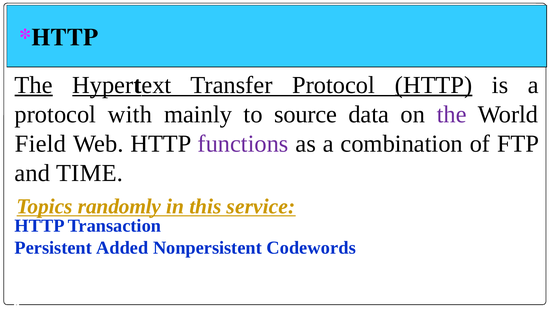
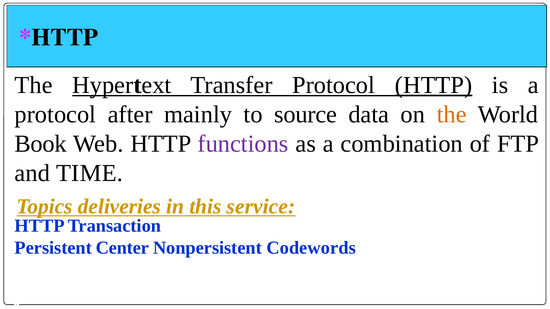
The underline: present -> none (34, 85)
with: with -> after (130, 114)
the colour: purple -> orange (452, 114)
Field: Field -> Book (41, 144)
randomly: randomly -> deliveries (119, 207)
Added: Added -> Center (122, 248)
